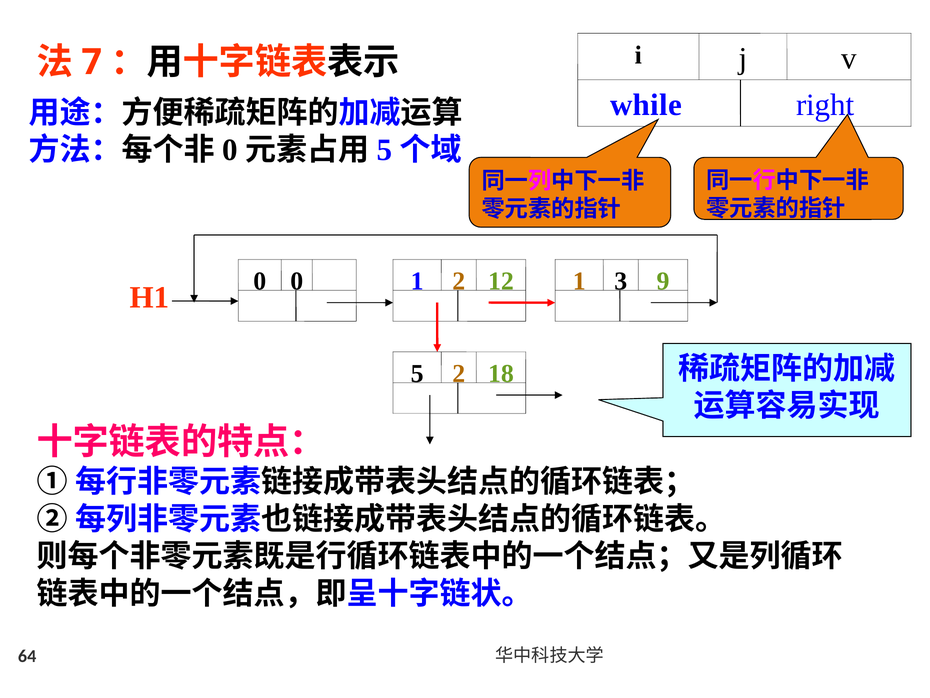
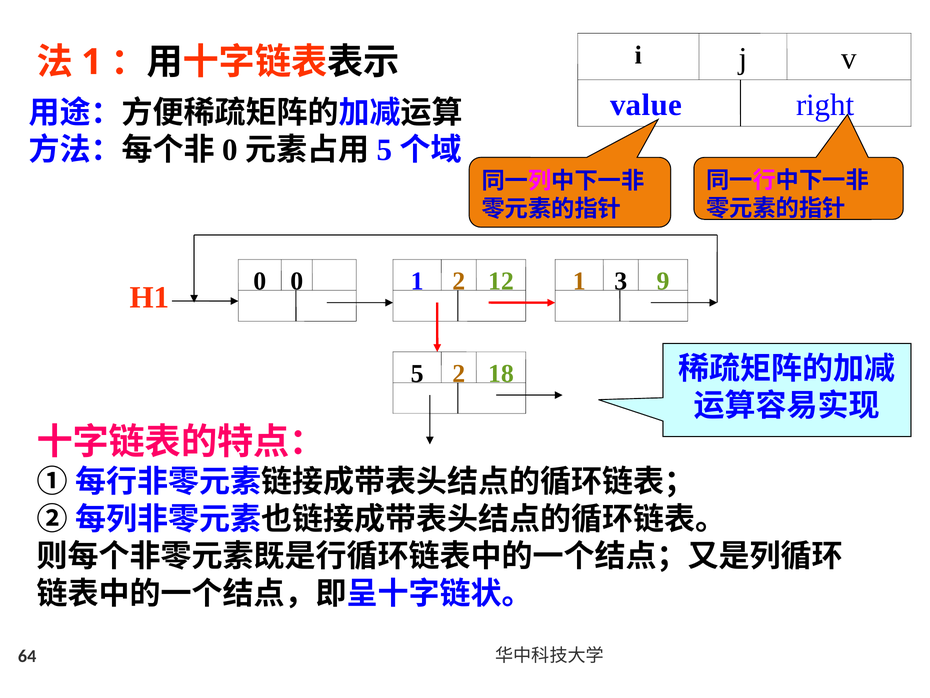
7: 7 -> 1 (92, 62)
while: while -> value (646, 105)
